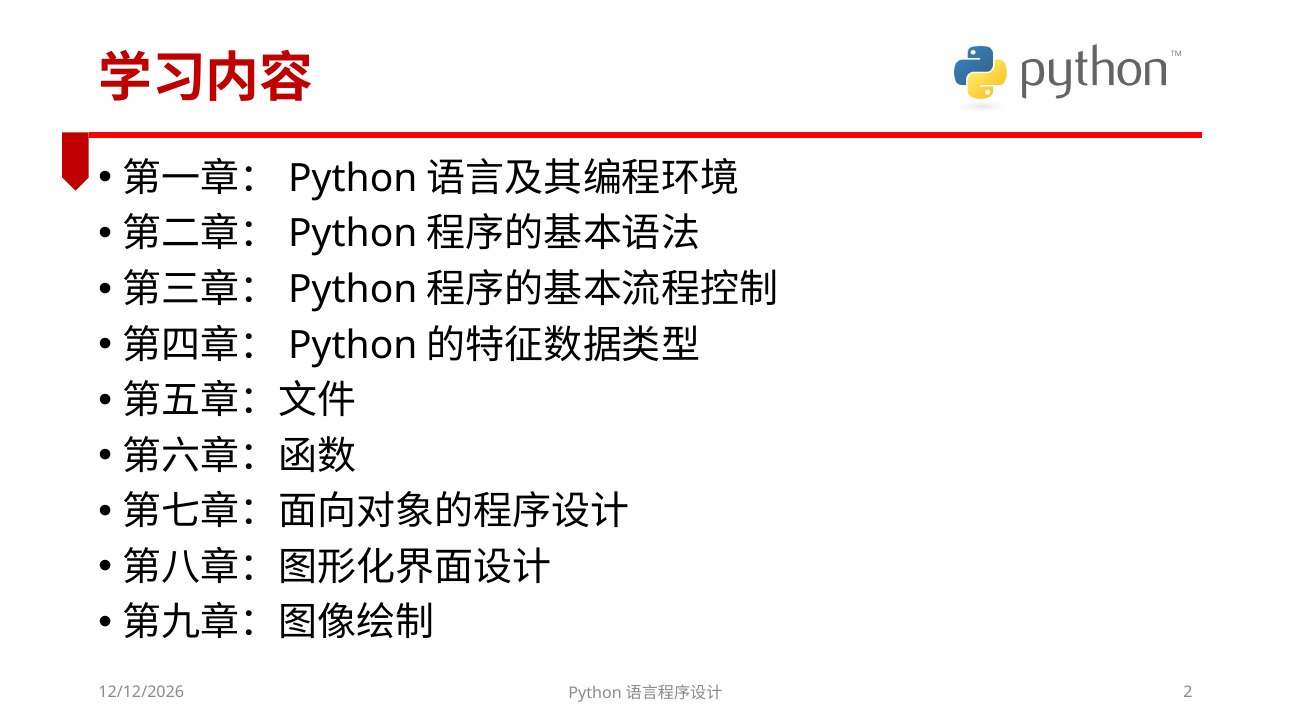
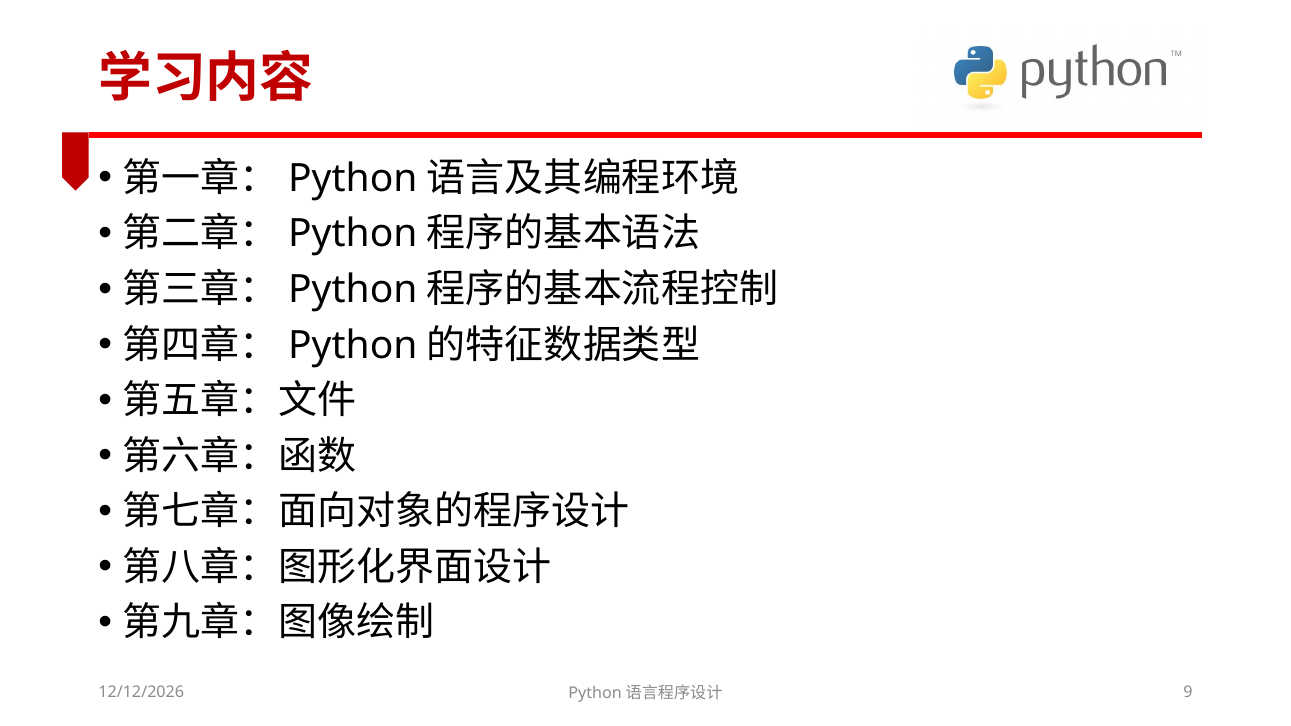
2: 2 -> 9 (1188, 692)
